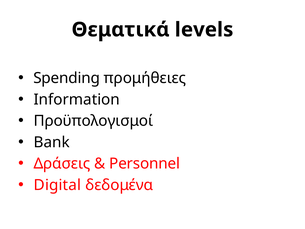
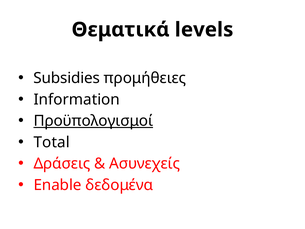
Spending: Spending -> Subsidies (67, 78)
Προϋπολογισμοί underline: none -> present (93, 121)
Bank: Bank -> Total (52, 142)
Personnel: Personnel -> Ασυνεχείς (145, 163)
Digital: Digital -> Enable (58, 185)
